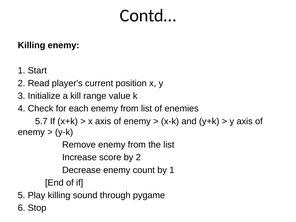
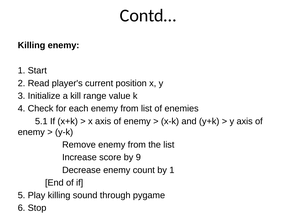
5.7: 5.7 -> 5.1 (41, 121)
by 2: 2 -> 9 (138, 157)
